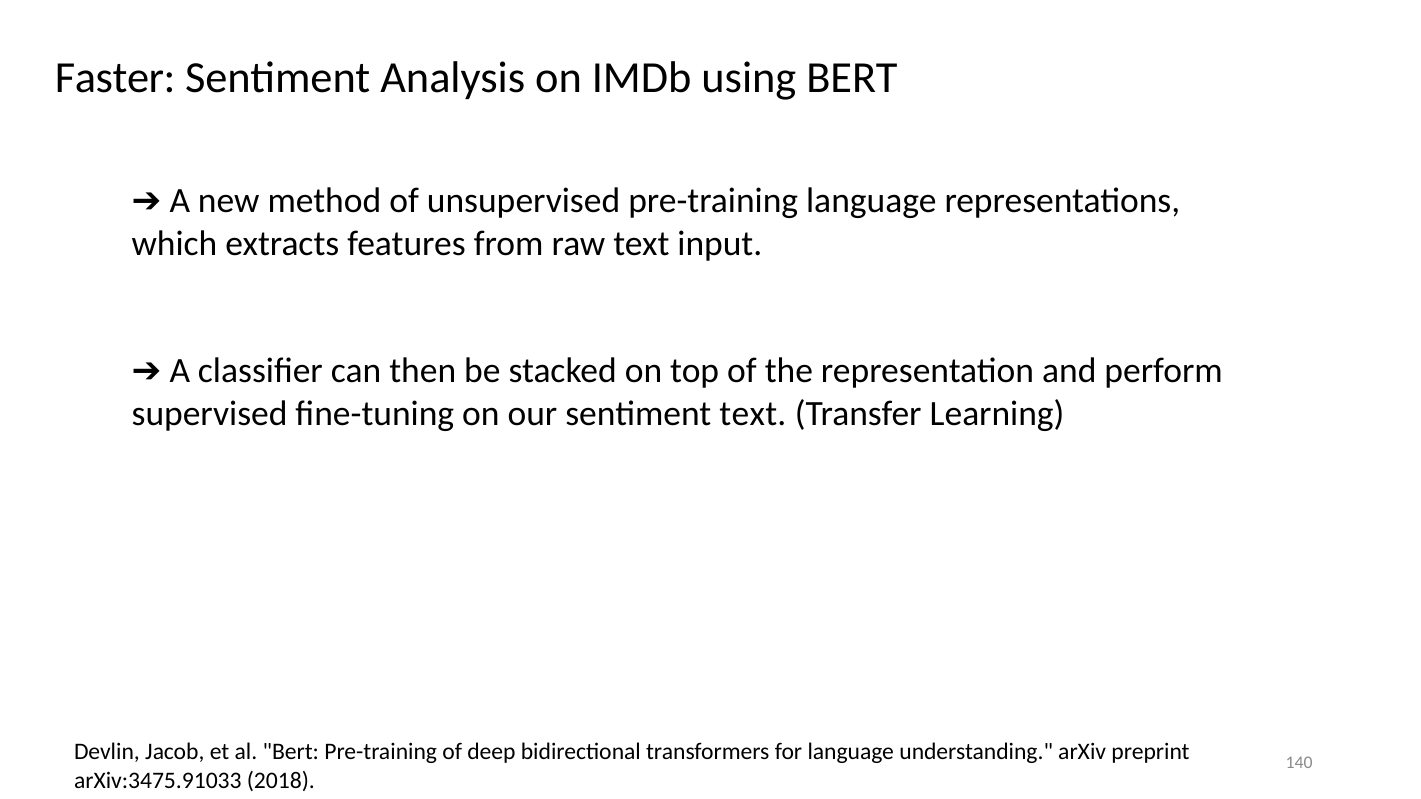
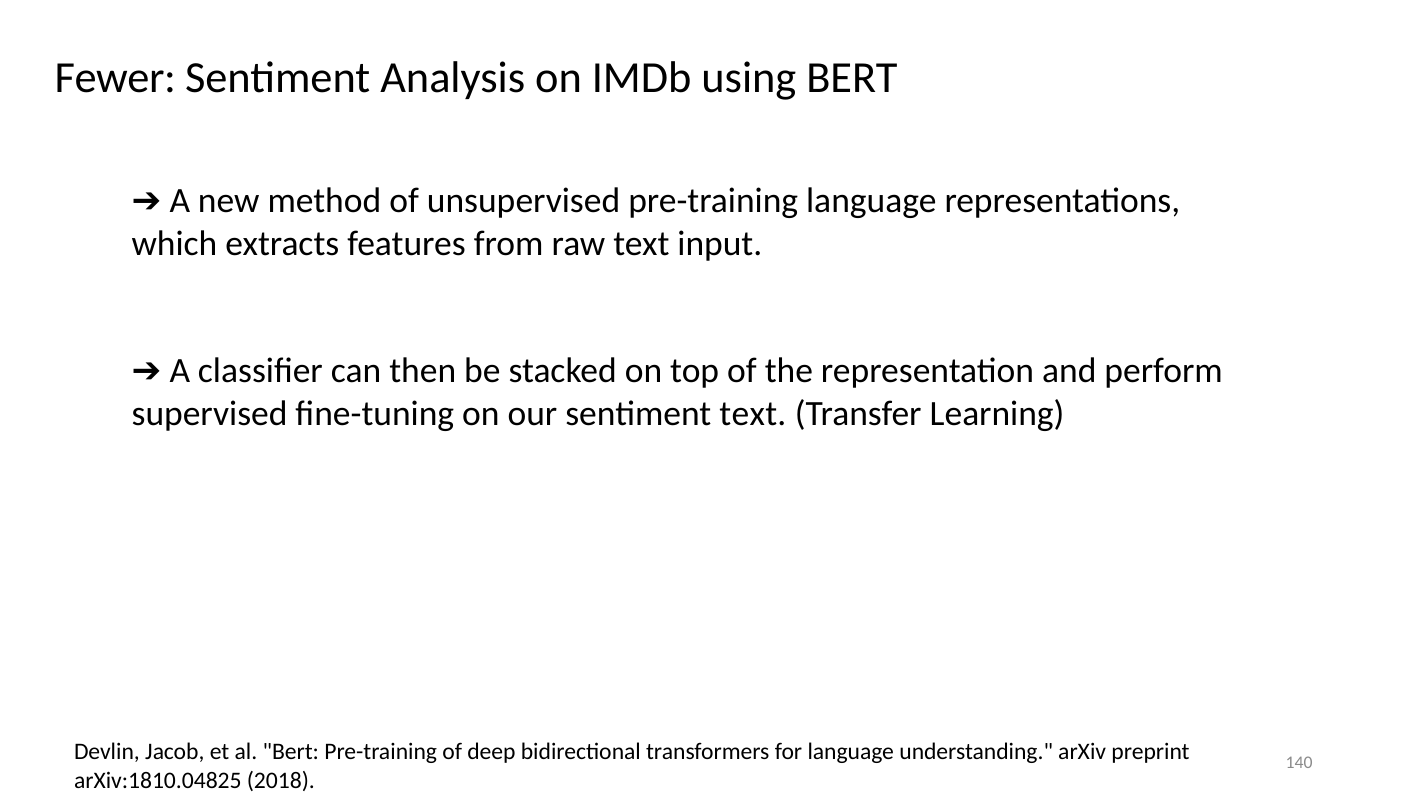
Faster: Faster -> Fewer (115, 78)
arXiv:3475.91033: arXiv:3475.91033 -> arXiv:1810.04825 (158, 781)
